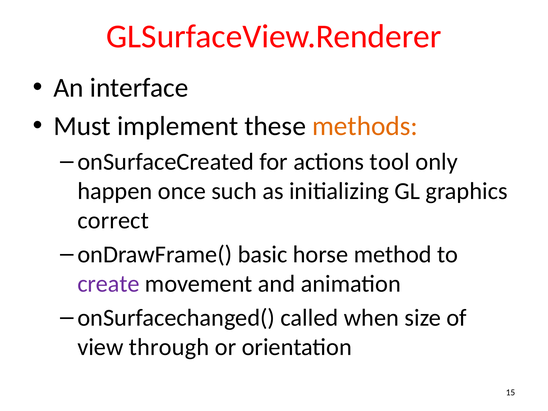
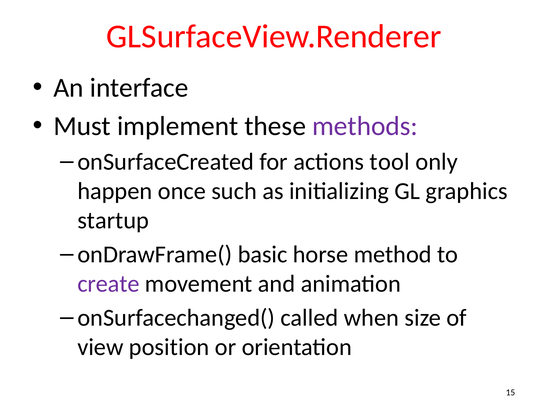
methods colour: orange -> purple (365, 126)
correct: correct -> startup (113, 220)
through: through -> position (169, 347)
